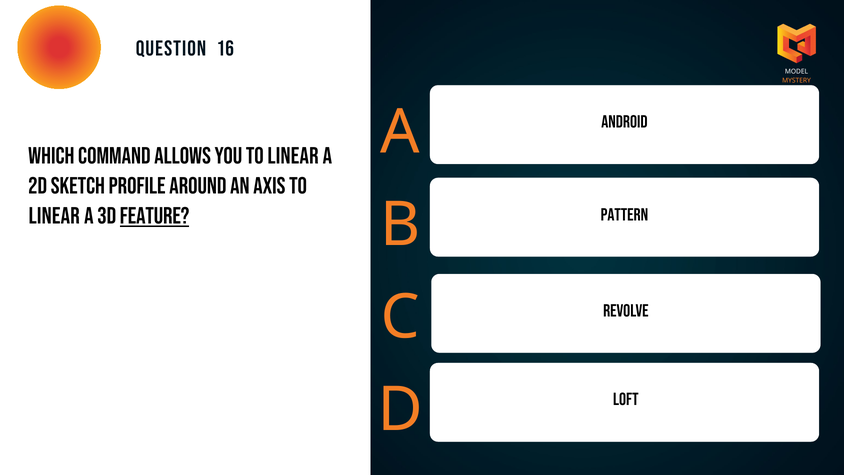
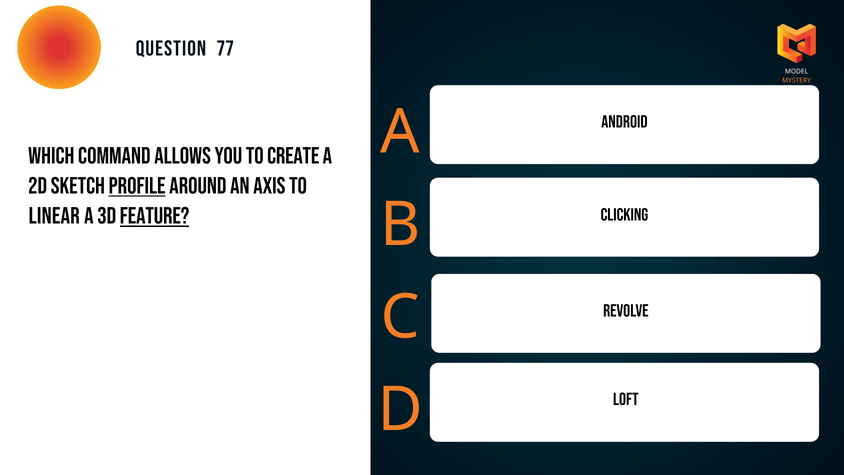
16: 16 -> 77 (225, 49)
you to linear: linear -> create (293, 156)
profile underline: none -> present (137, 186)
Pattern: Pattern -> Clicking (624, 215)
